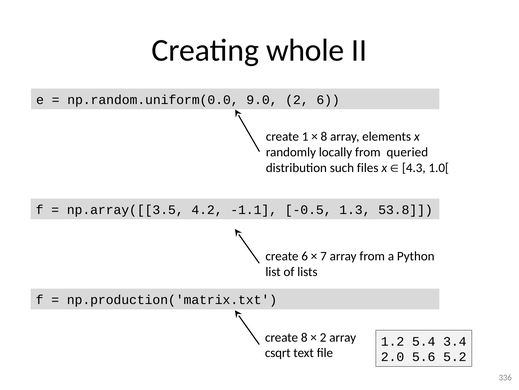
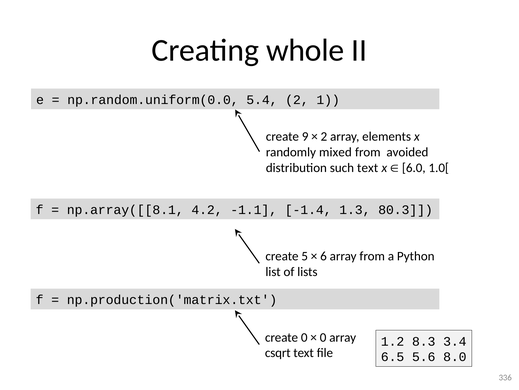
9.0: 9.0 -> 5.4 (262, 100)
2 6: 6 -> 1 (328, 100)
1: 1 -> 9 (305, 136)
8: 8 -> 2 (324, 136)
locally: locally -> mixed (335, 152)
queried: queried -> avoided (407, 152)
such files: files -> text (368, 168)
4.3: 4.3 -> 6.0 (414, 168)
np.array([[3.5: np.array([[3.5 -> np.array([[8.1 (125, 209)
-0.5: -0.5 -> -1.4 (308, 209)
53.8: 53.8 -> 80.3 (406, 209)
create 6: 6 -> 5 (305, 256)
7: 7 -> 6 (324, 256)
create 8: 8 -> 0 (304, 337)
2: 2 -> 0 (323, 337)
5.4: 5.4 -> 8.3 (424, 341)
2.0: 2.0 -> 6.5 (393, 356)
5.2: 5.2 -> 8.0 (455, 356)
